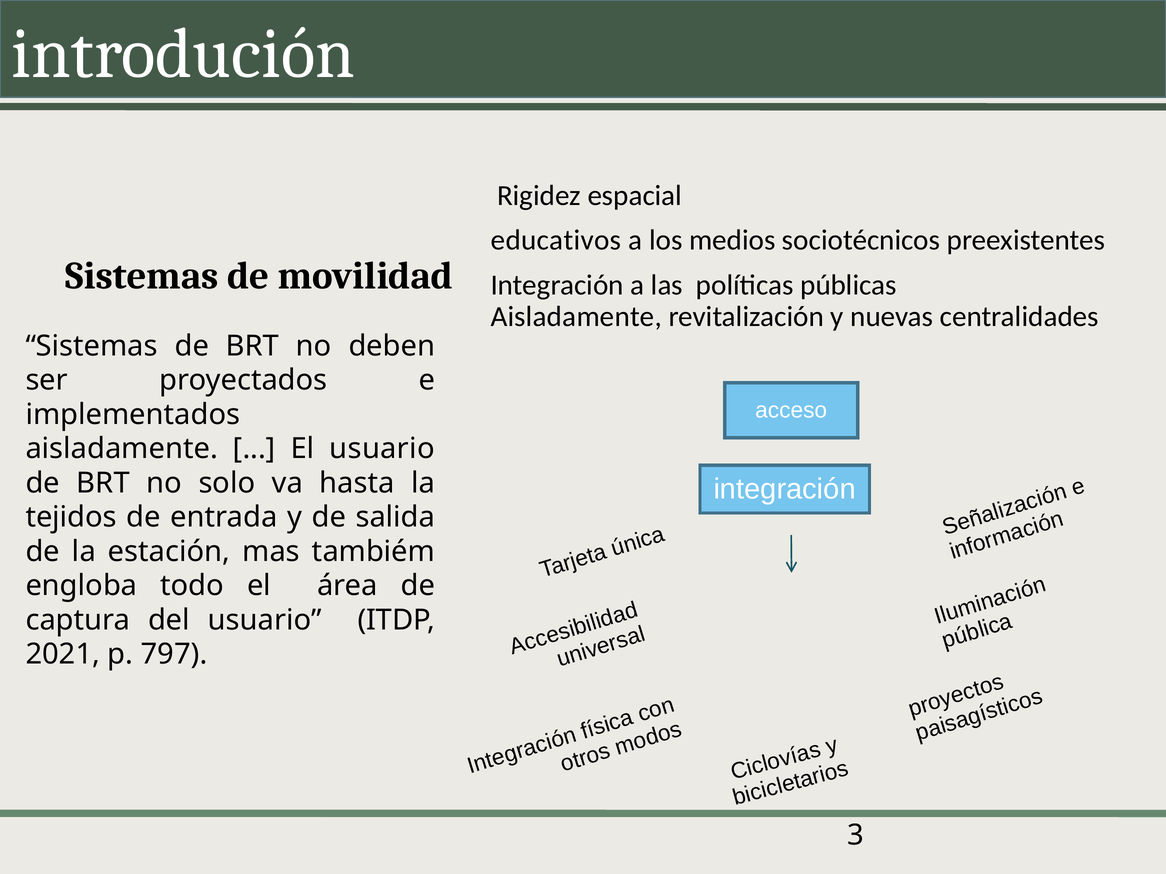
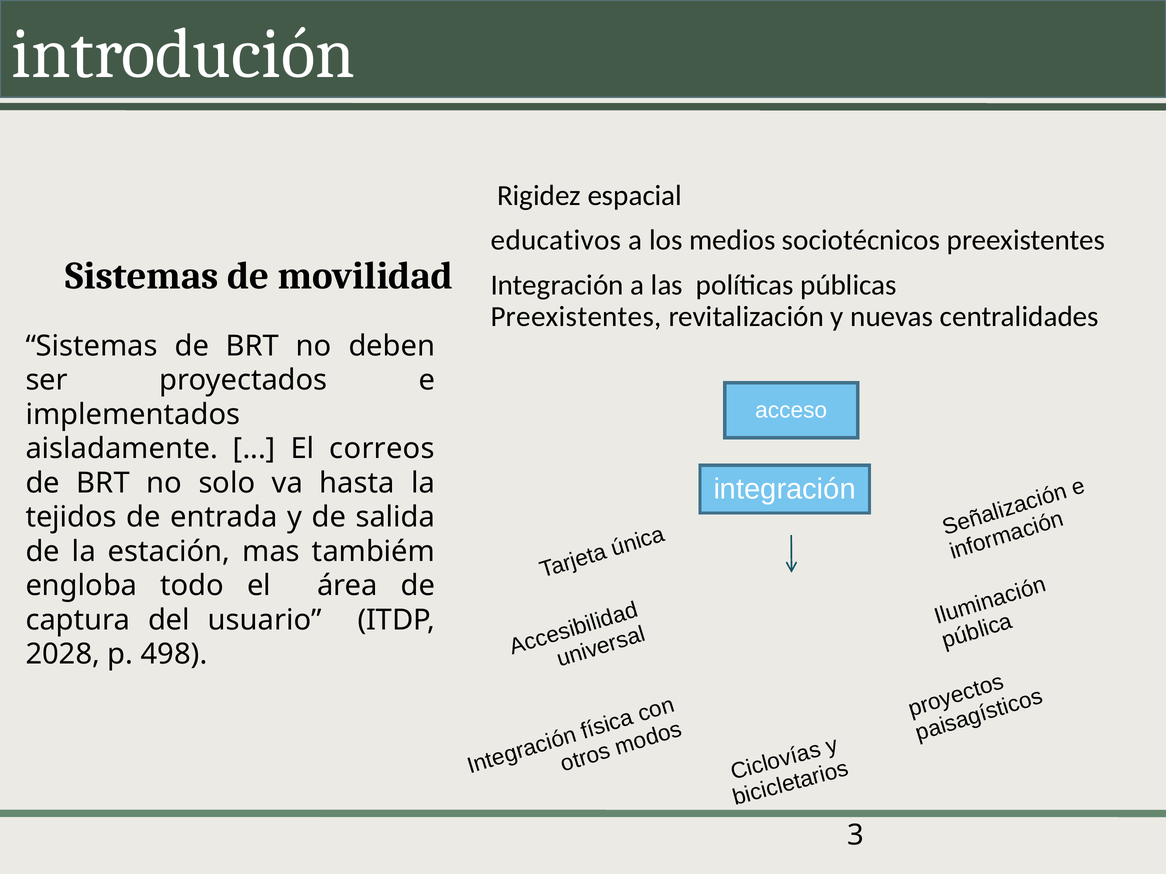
Aisladamente: Aisladamente -> Preexistentes (576, 317)
El usuario: usuario -> correos (382, 449)
2021: 2021 -> 2028 (63, 655)
797: 797 -> 498 (174, 655)
